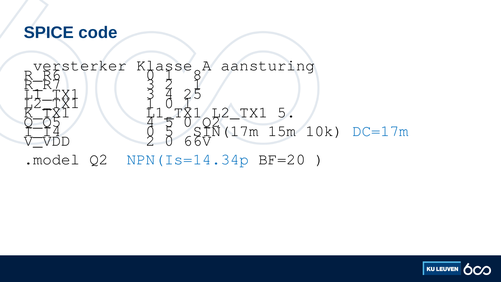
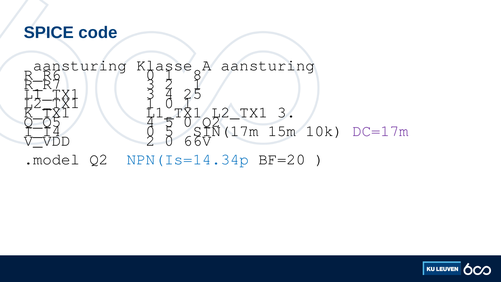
versterker: versterker -> aansturing (80, 65)
L2_TX1 5: 5 -> 3 (287, 112)
DC=17m colour: blue -> purple (381, 131)
